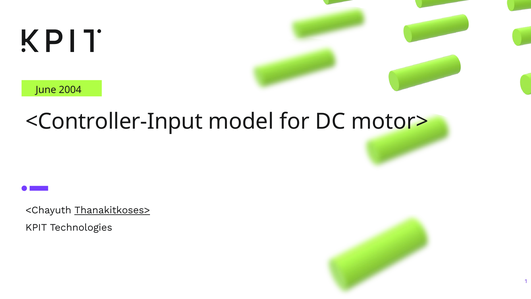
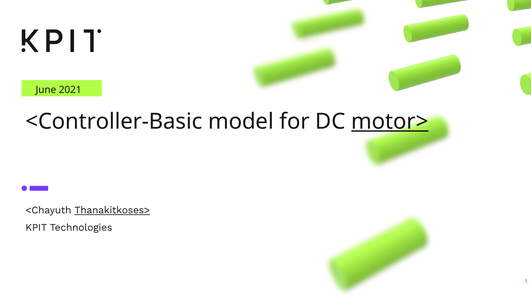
2004: 2004 -> 2021 (70, 90)
<Controller-Input: <Controller-Input -> <Controller-Basic (114, 121)
motor> underline: none -> present (390, 121)
